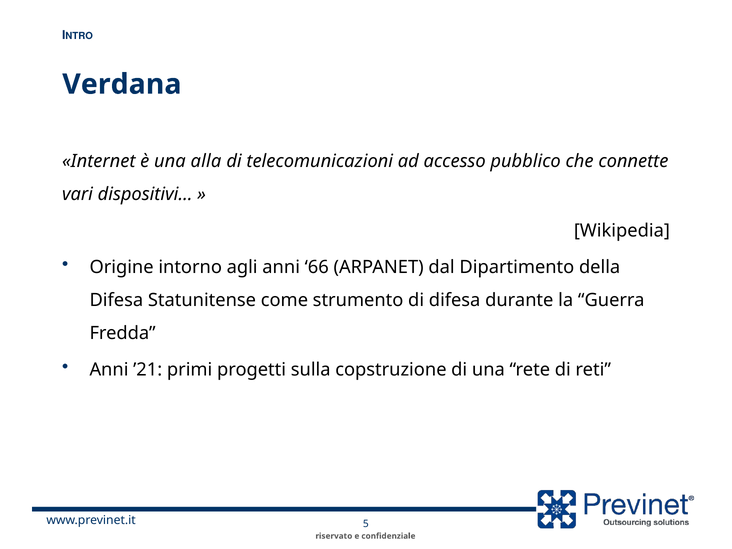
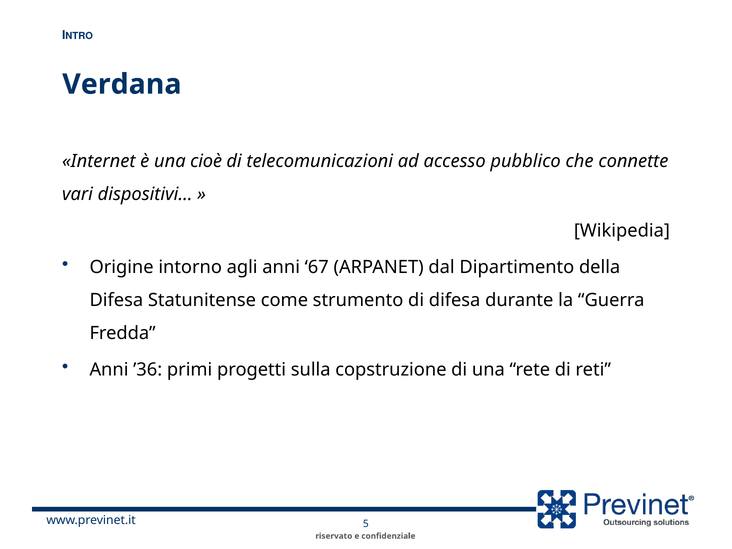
alla: alla -> cioè (206, 161)
66: 66 -> 67 (317, 267)
’21: ’21 -> ’36 (148, 370)
